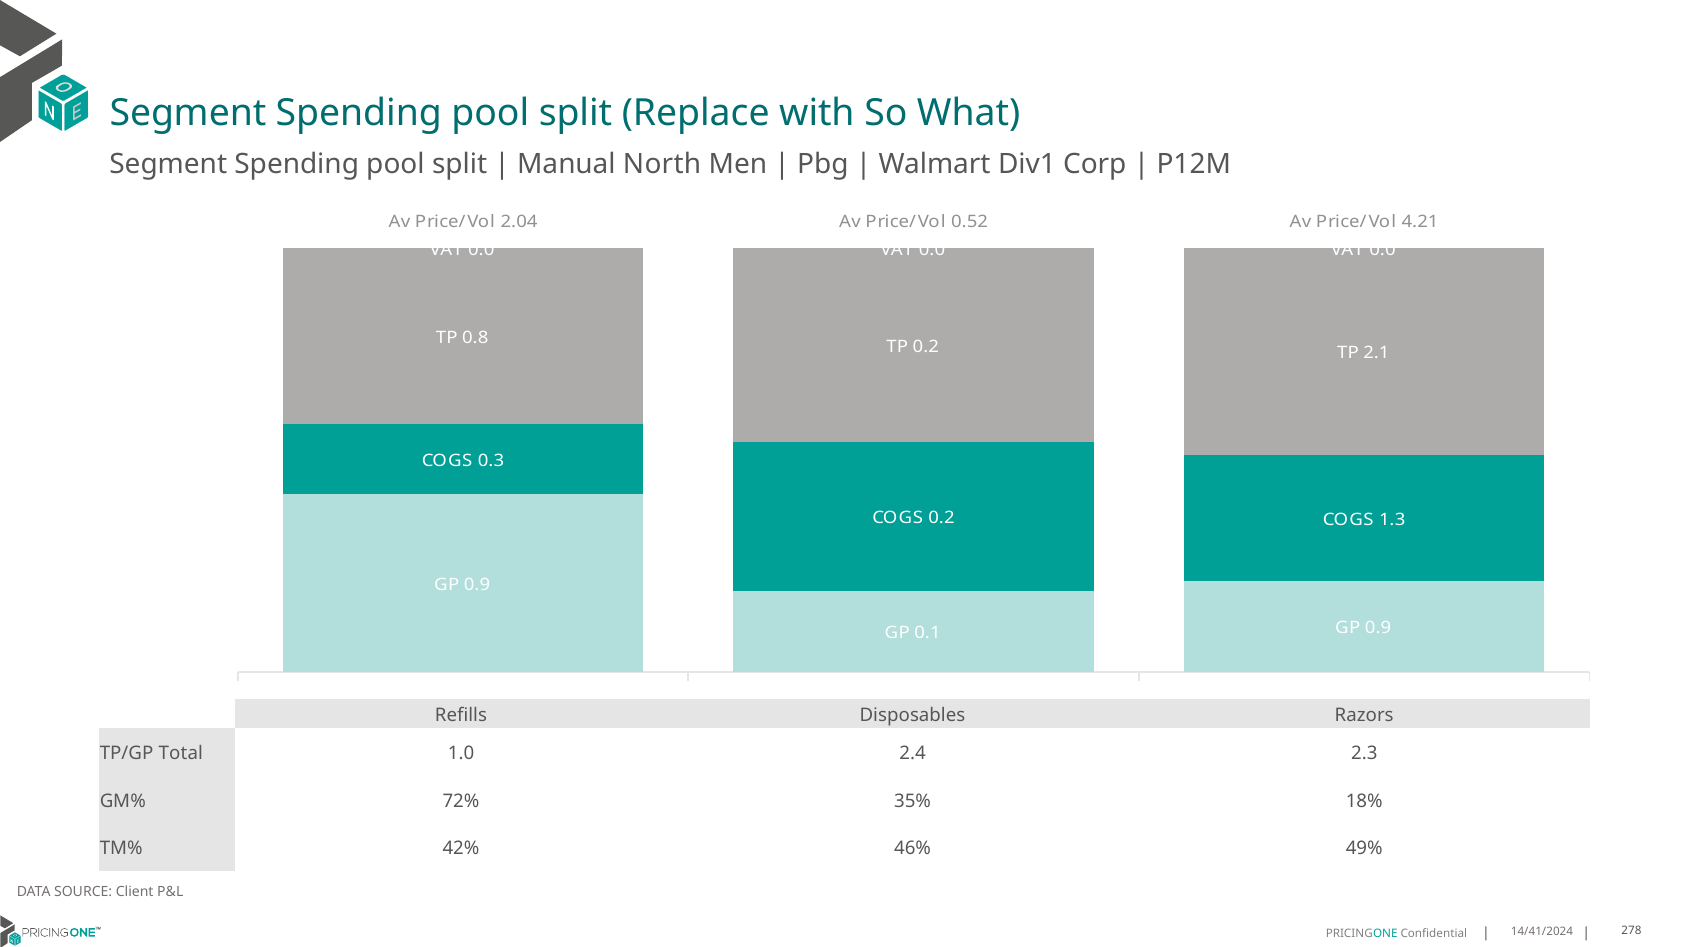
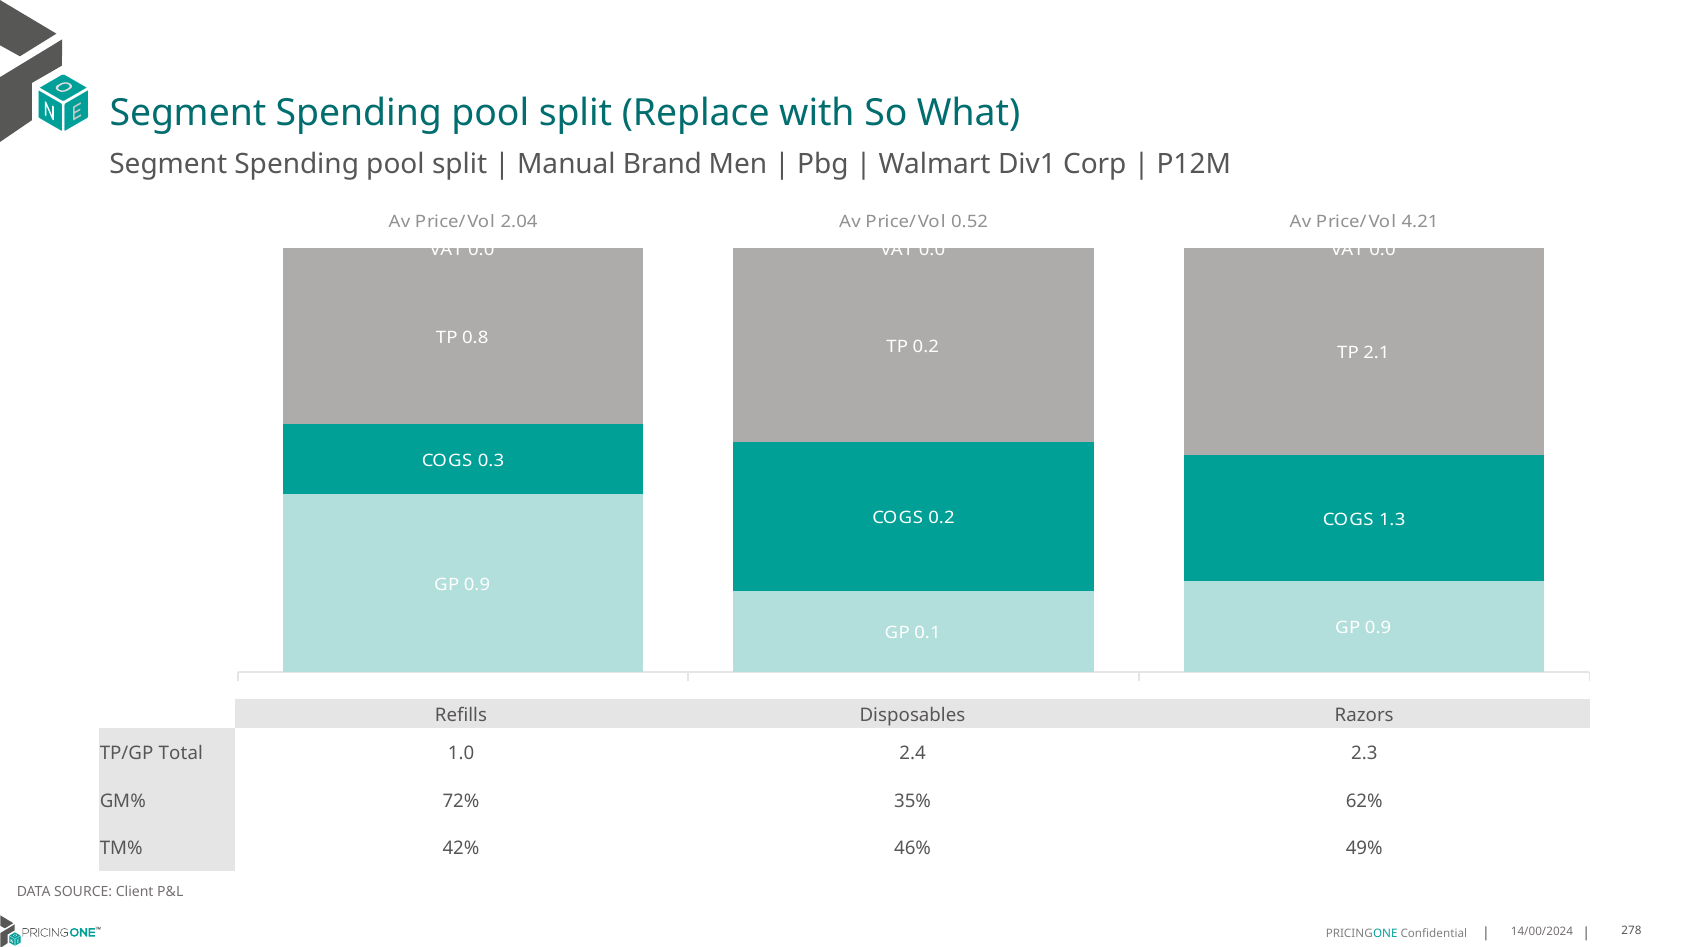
North: North -> Brand (662, 164)
18%: 18% -> 62% (1364, 801)
14/41/2024: 14/41/2024 -> 14/00/2024 (1542, 932)
